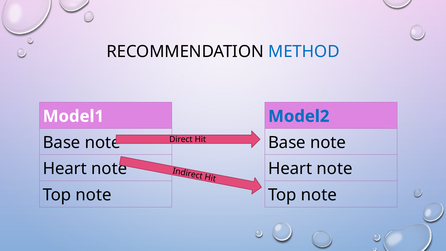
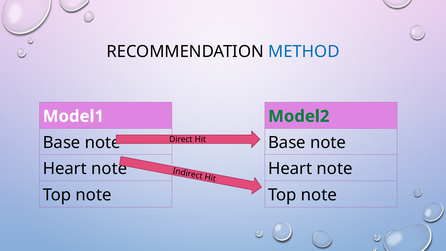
Model2 colour: blue -> green (299, 116)
